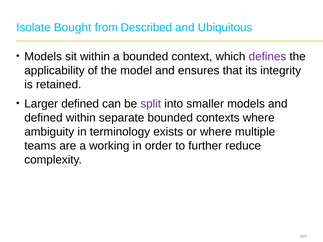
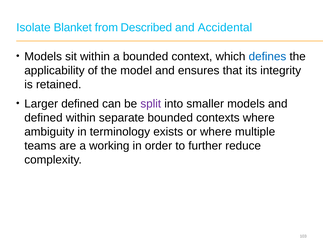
Bought: Bought -> Blanket (73, 28)
Ubiquitous: Ubiquitous -> Accidental (225, 28)
defines colour: purple -> blue (267, 57)
